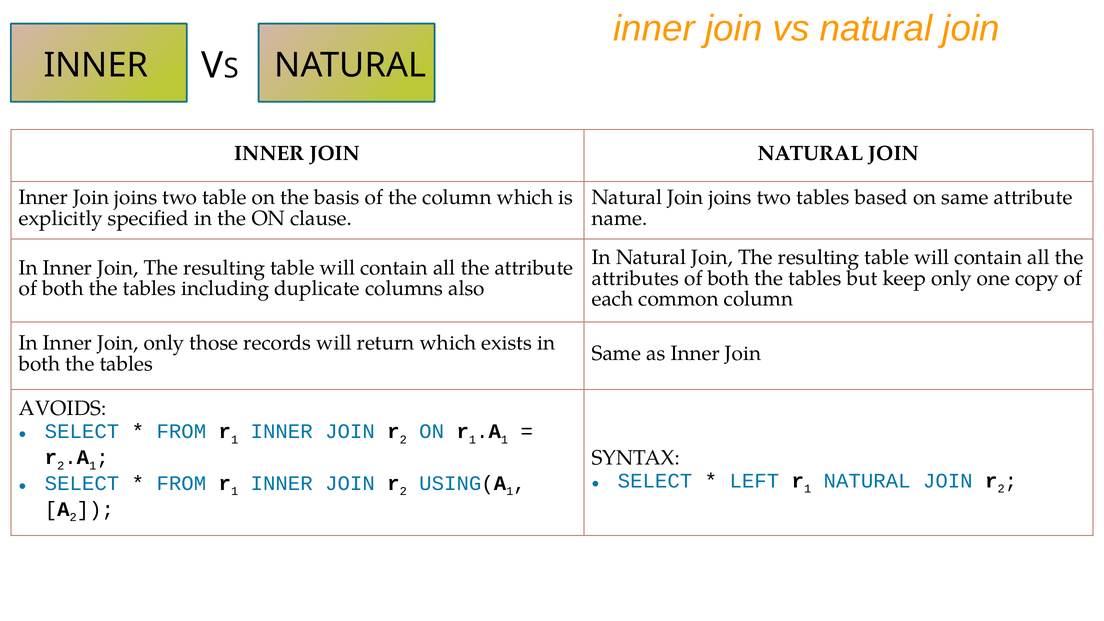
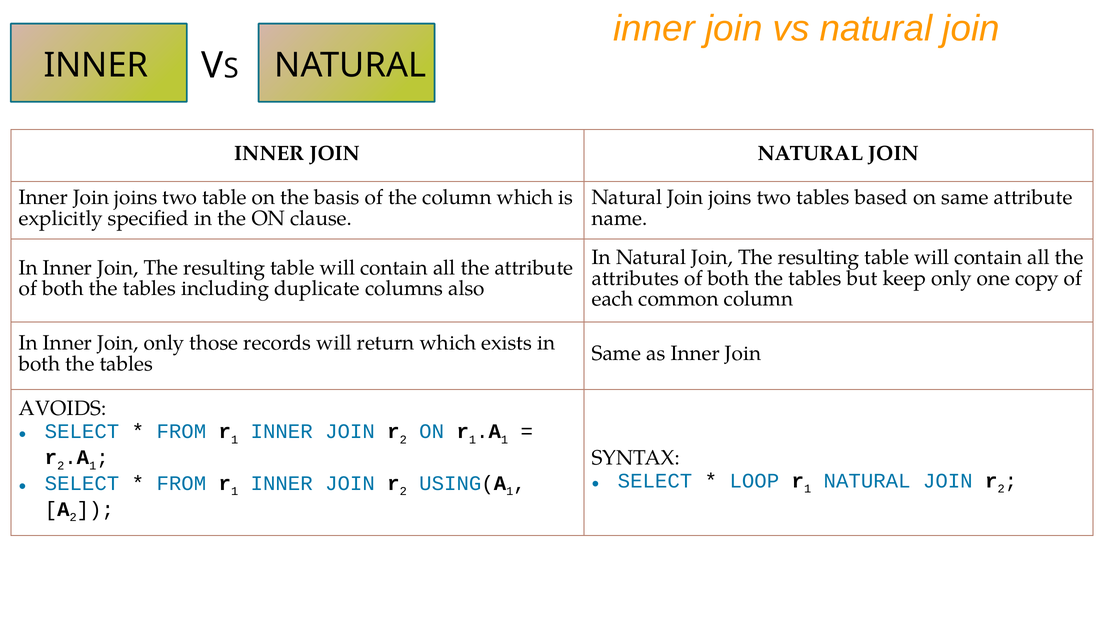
LEFT: LEFT -> LOOP (754, 481)
